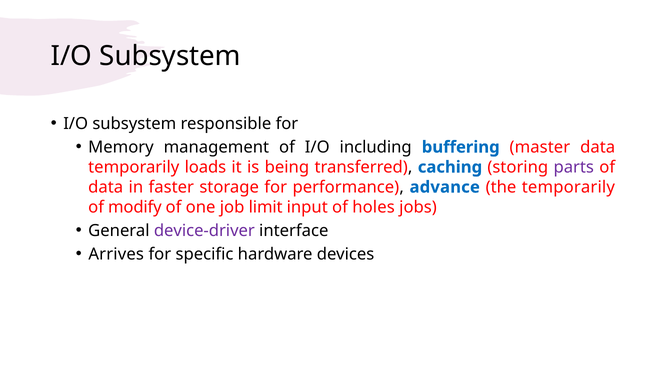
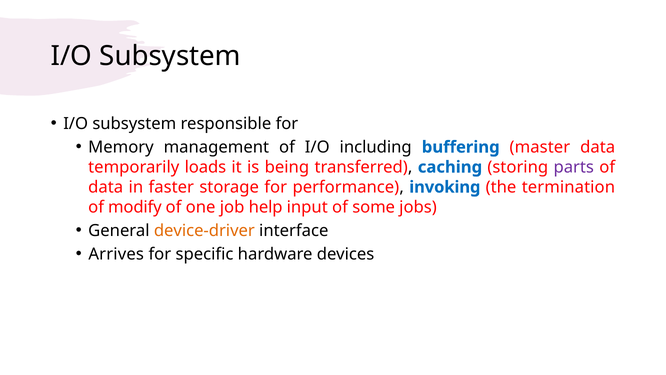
advance: advance -> invoking (445, 187)
the temporarily: temporarily -> termination (568, 187)
limit: limit -> help (266, 207)
holes: holes -> some (374, 207)
device-driver colour: purple -> orange (204, 230)
